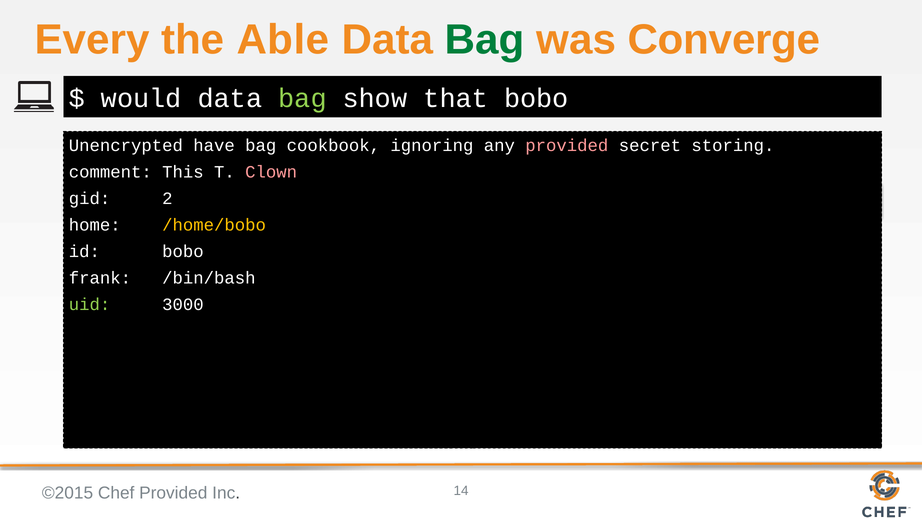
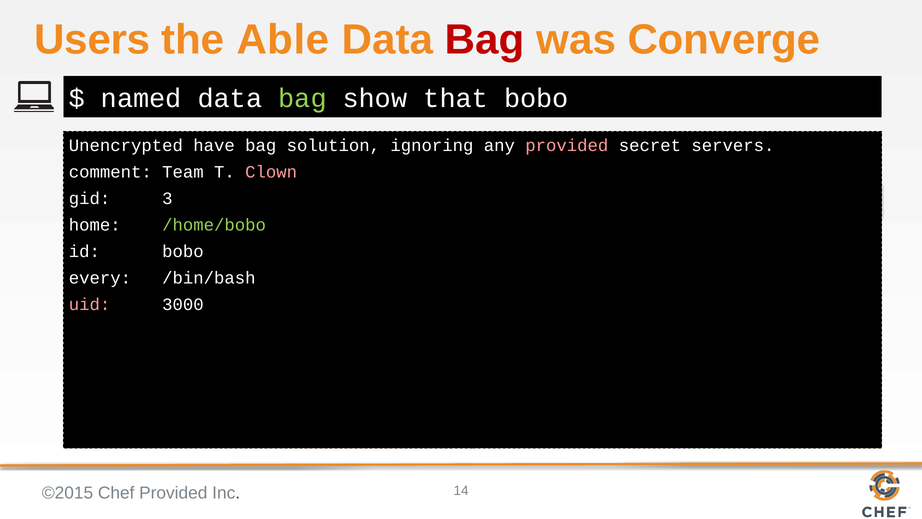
Every: Every -> Users (92, 40)
Bag colour: green -> red (485, 40)
would: would -> named (141, 98)
cookbook: cookbook -> solution (333, 146)
storing: storing -> servers (733, 146)
This: This -> Team (183, 172)
2: 2 -> 3 (167, 199)
/home/bobo colour: yellow -> light green (214, 225)
frank: frank -> every (100, 278)
uid colour: light green -> pink (90, 305)
